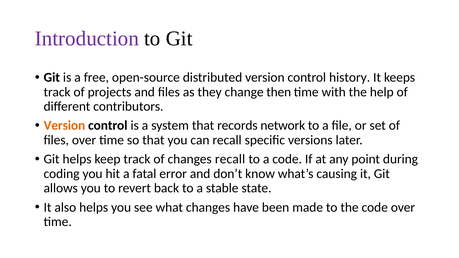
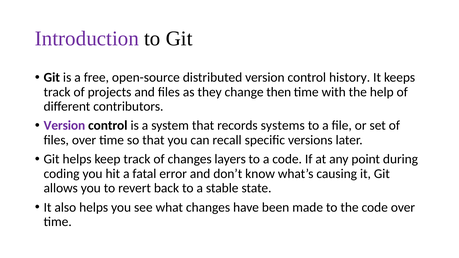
Version colour: orange -> purple (64, 126)
network: network -> systems (283, 126)
changes recall: recall -> layers (230, 159)
